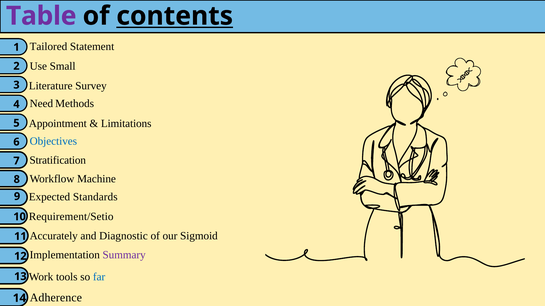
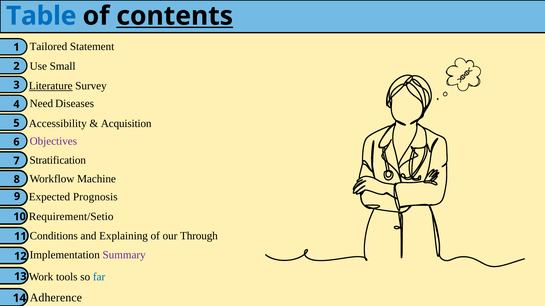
Table colour: purple -> blue (41, 16)
Literature underline: none -> present (51, 86)
Methods: Methods -> Diseases (75, 104)
Appointment: Appointment -> Accessibility (58, 124)
Limitations: Limitations -> Acquisition (126, 124)
Objectives colour: blue -> purple (53, 142)
Standards: Standards -> Prognosis (95, 197)
Accurately: Accurately -> Conditions (54, 236)
Diagnostic: Diagnostic -> Explaining (124, 236)
Sigmoid: Sigmoid -> Through (199, 236)
